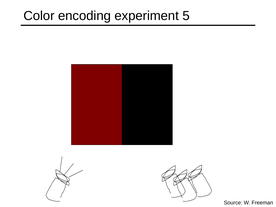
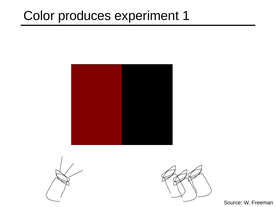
encoding: encoding -> produces (85, 16)
5: 5 -> 1 (186, 16)
